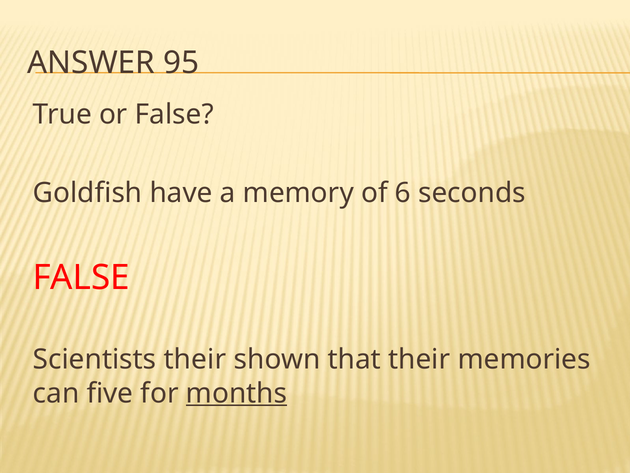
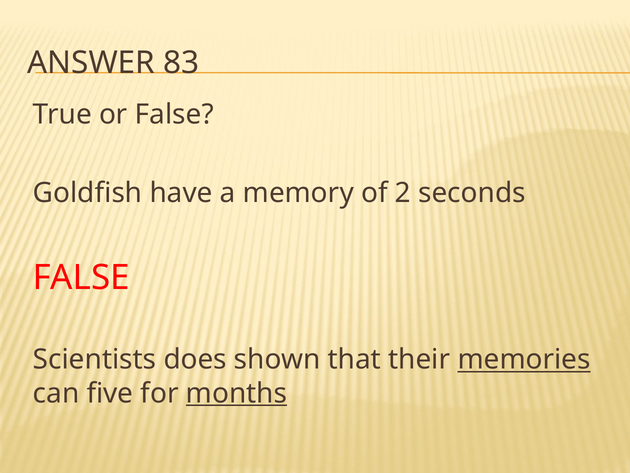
95: 95 -> 83 (181, 63)
6: 6 -> 2 (403, 193)
Scientists their: their -> does (195, 359)
memories underline: none -> present (524, 359)
